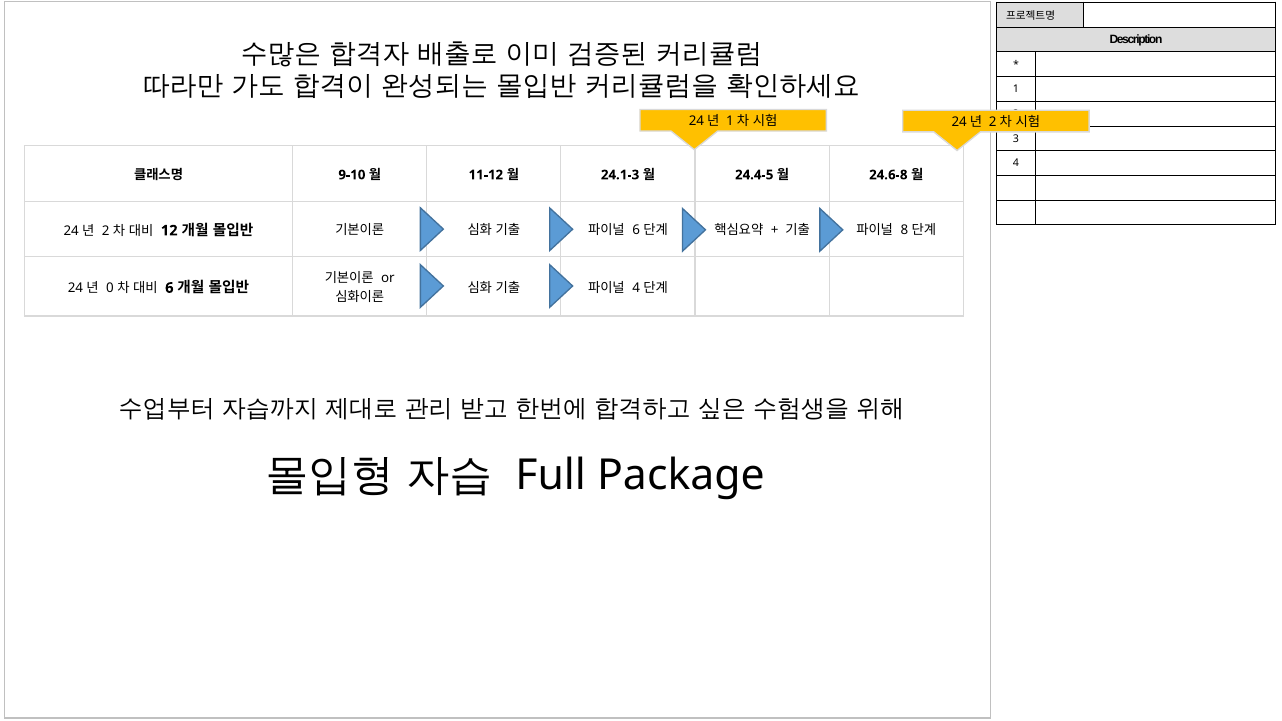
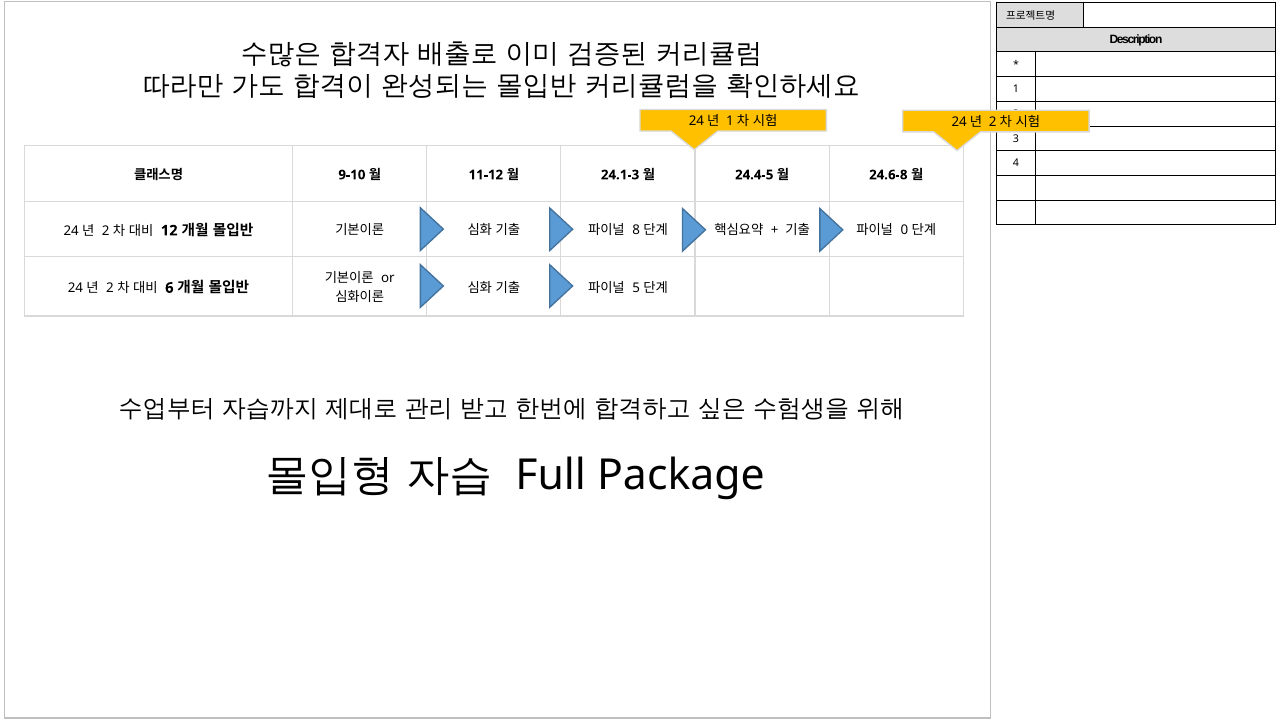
6: 6 -> 8 (636, 230)
8: 8 -> 0 (904, 230)
4: 4 -> 5 (636, 288)
0: 0 -> 2 (110, 288)
